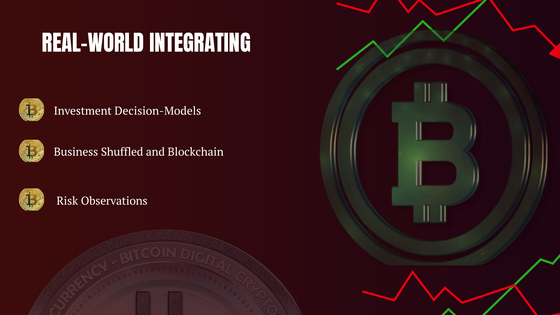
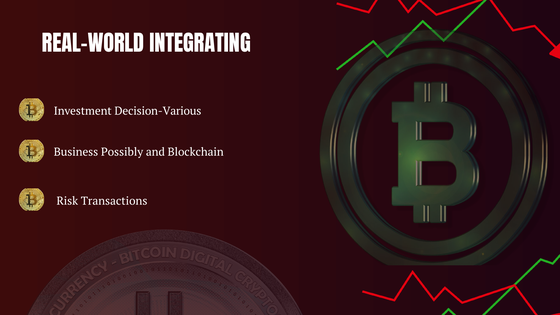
Decision-Models: Decision-Models -> Decision-Various (158, 111)
Shuffled: Shuffled -> Possibly (122, 152)
Observations: Observations -> Transactions (114, 201)
